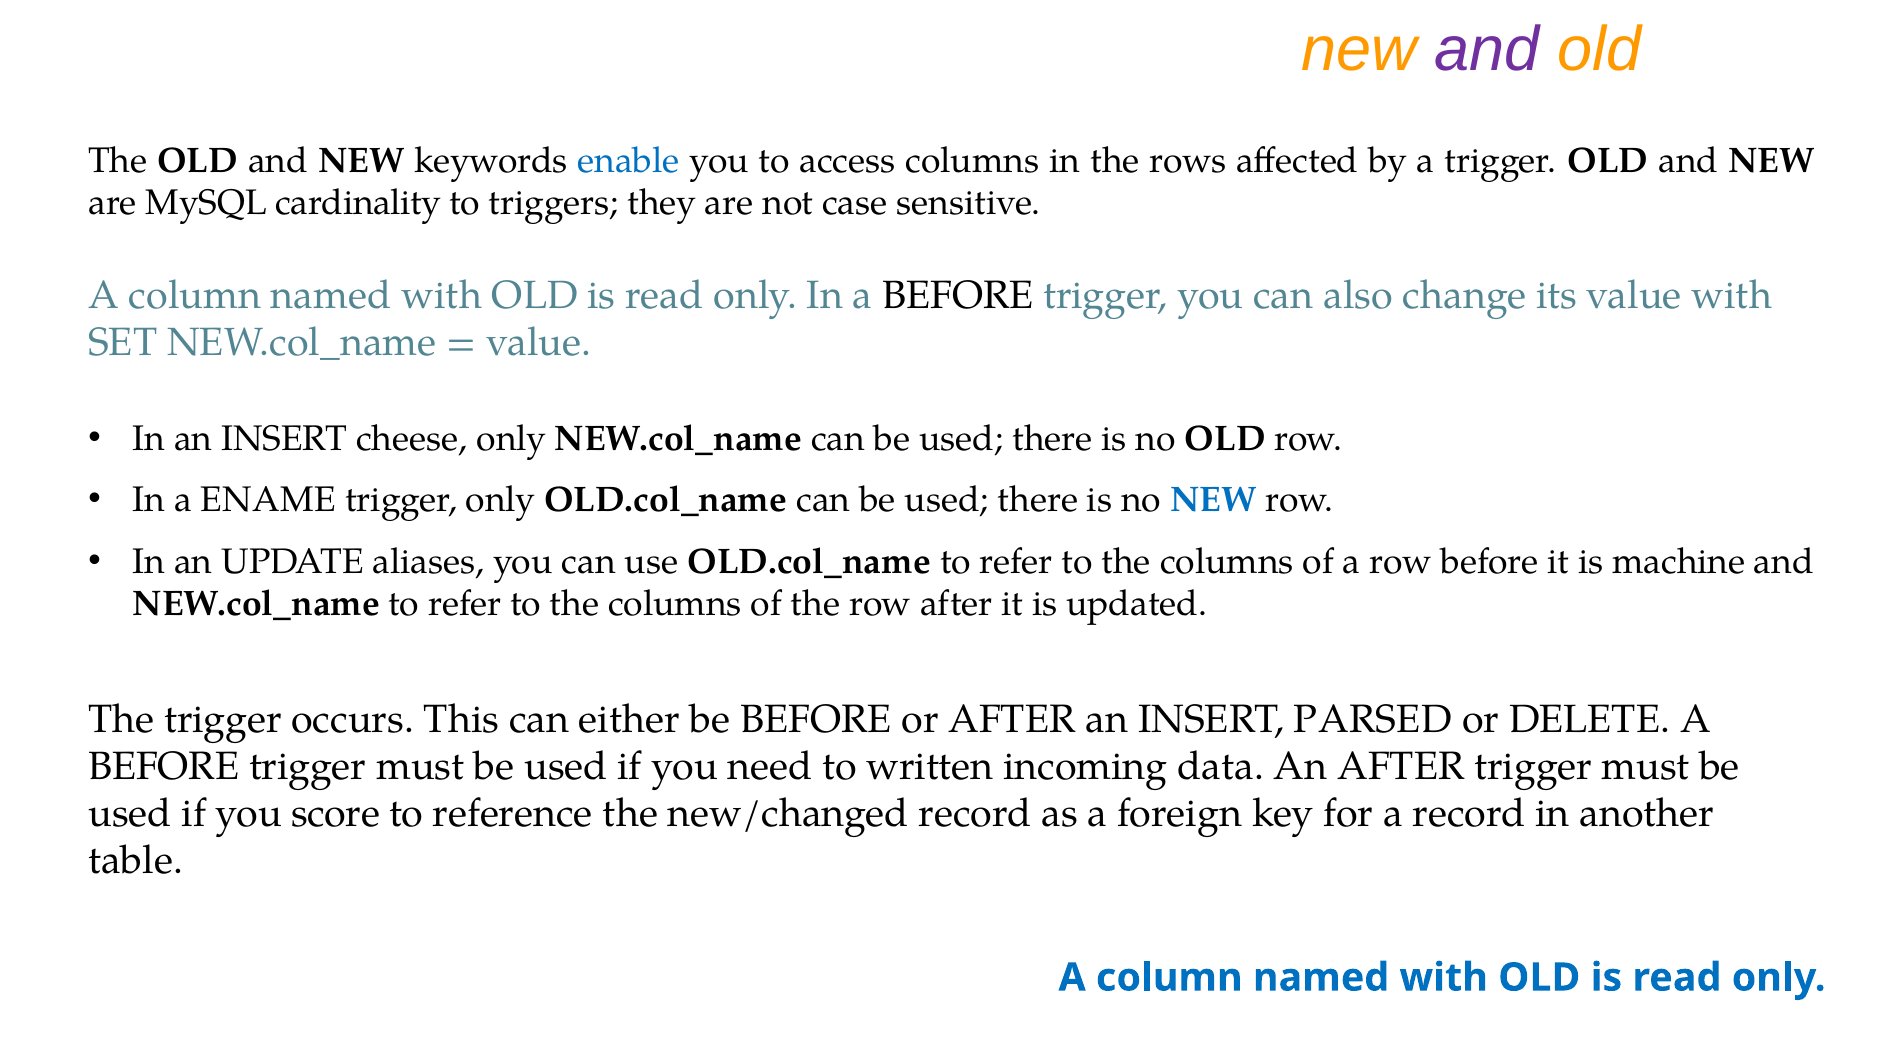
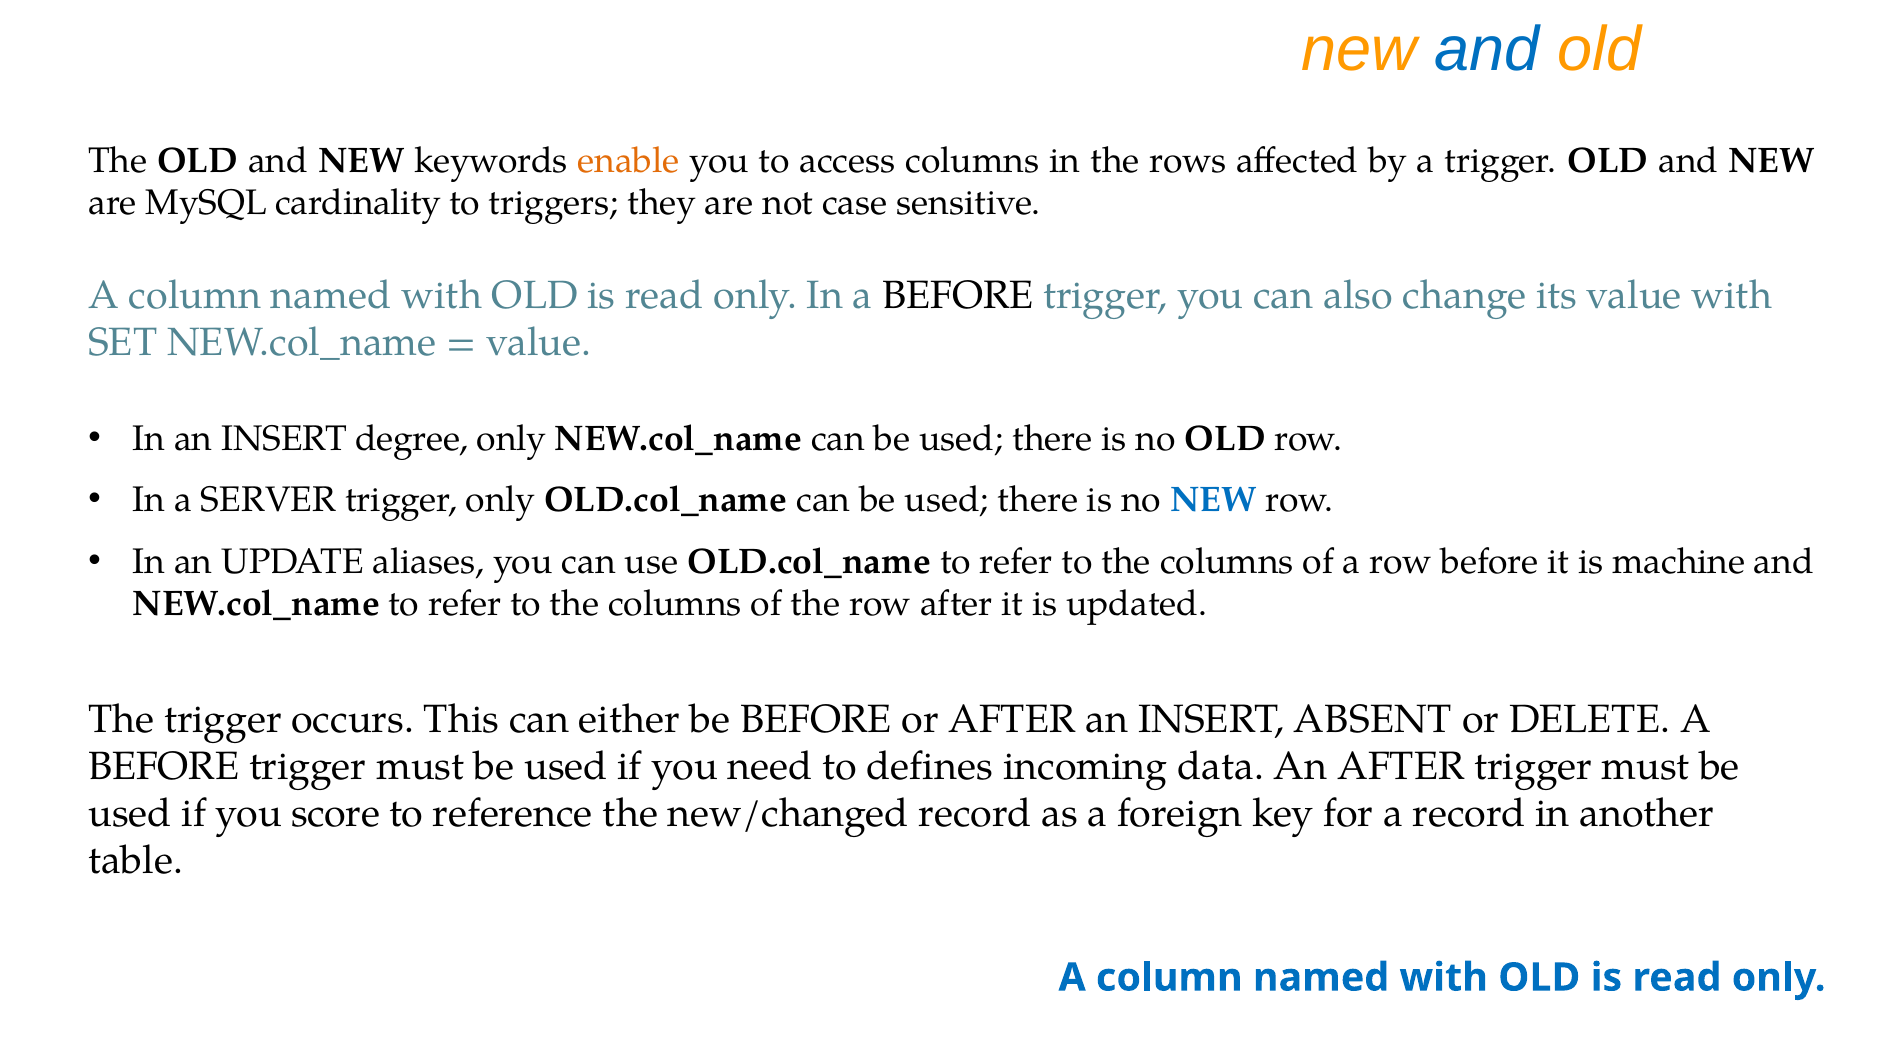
and colour: purple -> blue (1487, 49)
enable colour: blue -> orange (629, 161)
cheese: cheese -> degree (412, 439)
ENAME: ENAME -> SERVER (268, 500)
PARSED: PARSED -> ABSENT (1373, 719)
written: written -> defines (930, 767)
